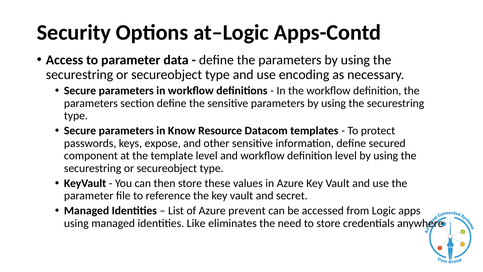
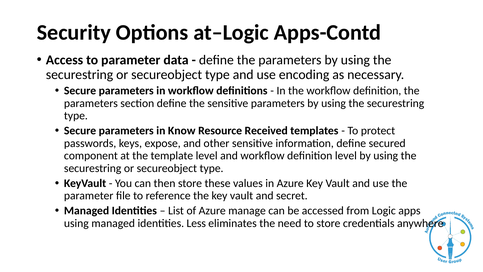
Datacom: Datacom -> Received (266, 131)
prevent: prevent -> manage (247, 211)
Like: Like -> Less (196, 223)
